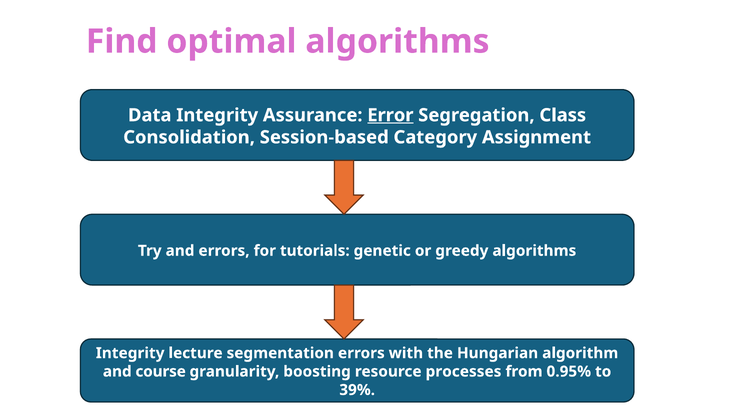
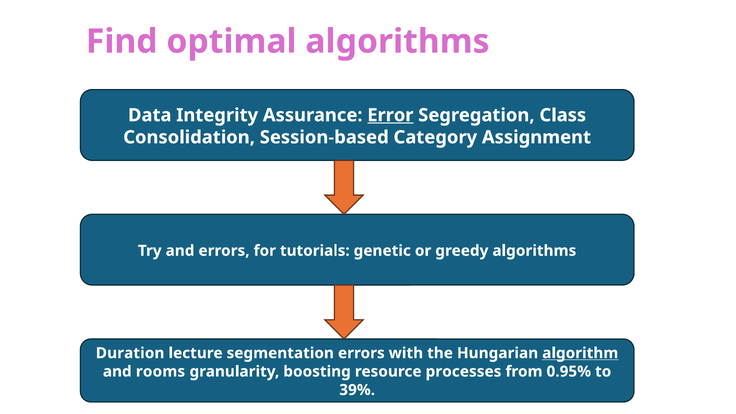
Integrity: Integrity -> Duration (130, 353)
algorithm underline: none -> present (580, 353)
course: course -> rooms (160, 372)
